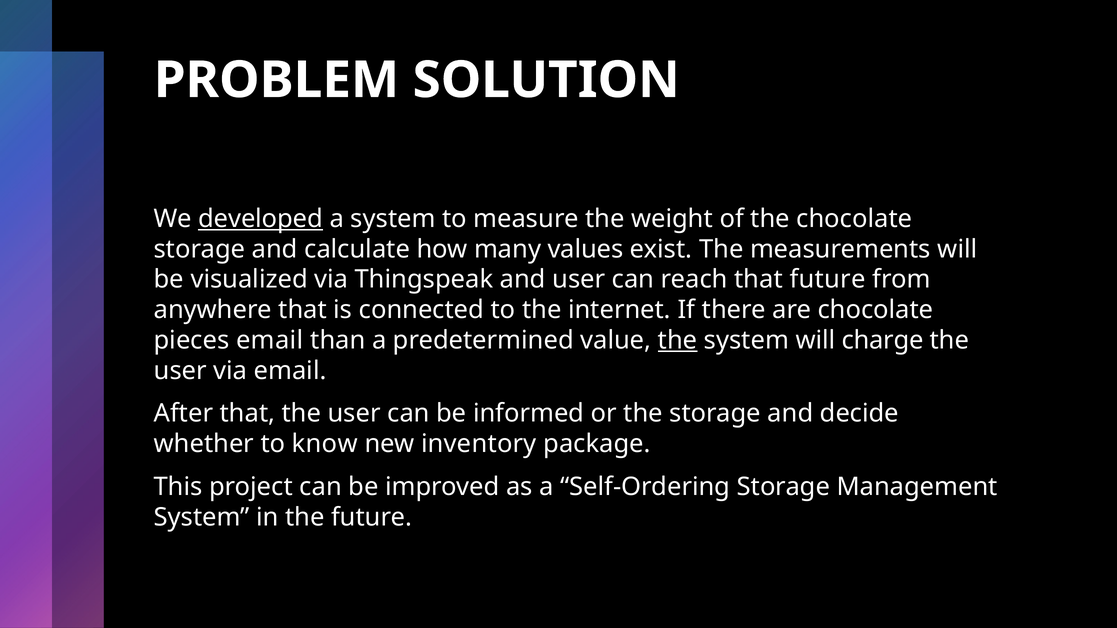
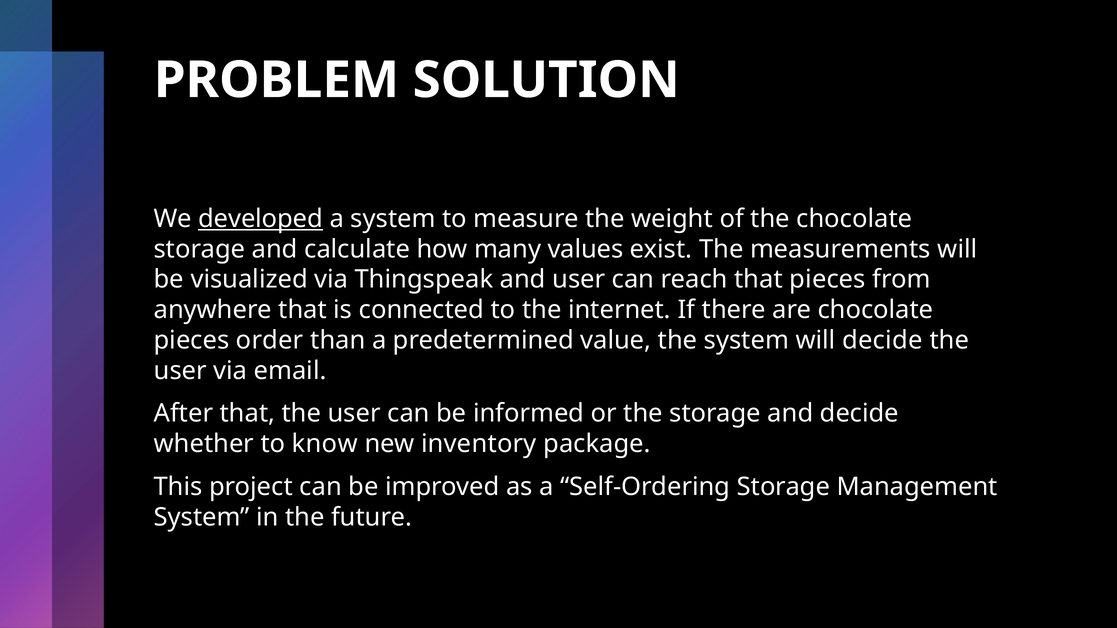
that future: future -> pieces (828, 280)
pieces email: email -> order (270, 340)
the underline: present -> none (678, 340)
will charge: charge -> decide (882, 340)
